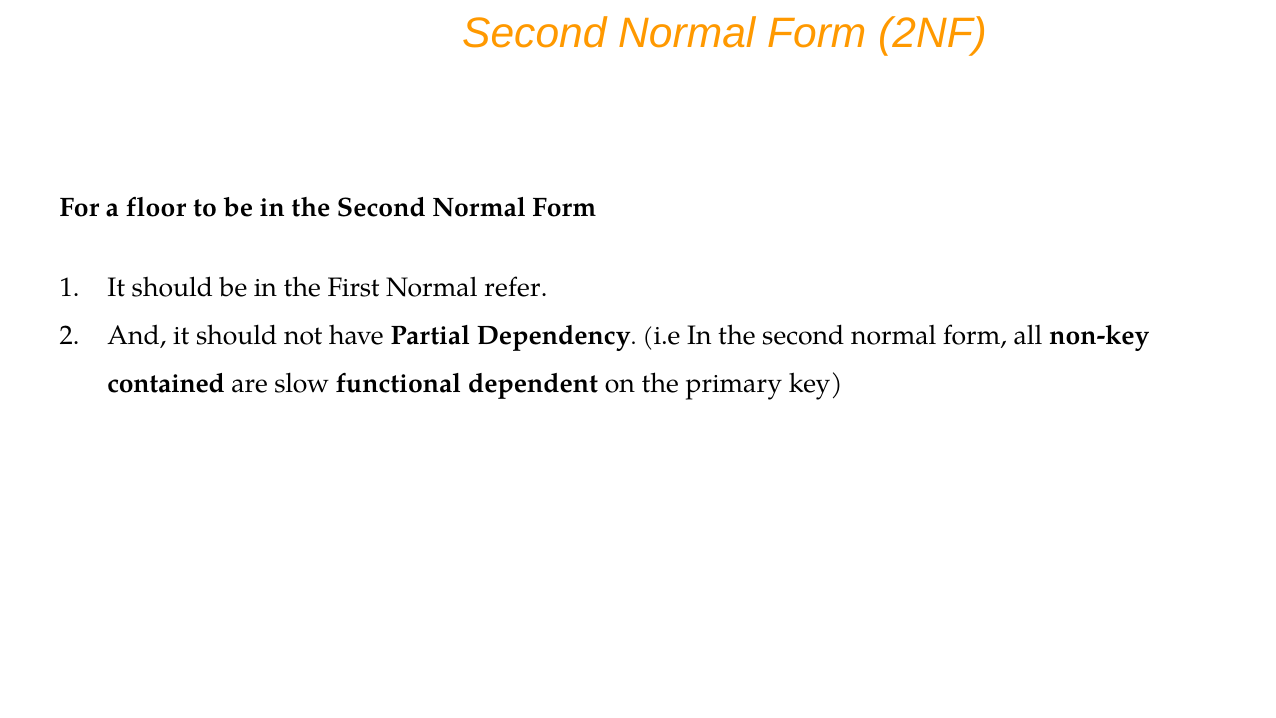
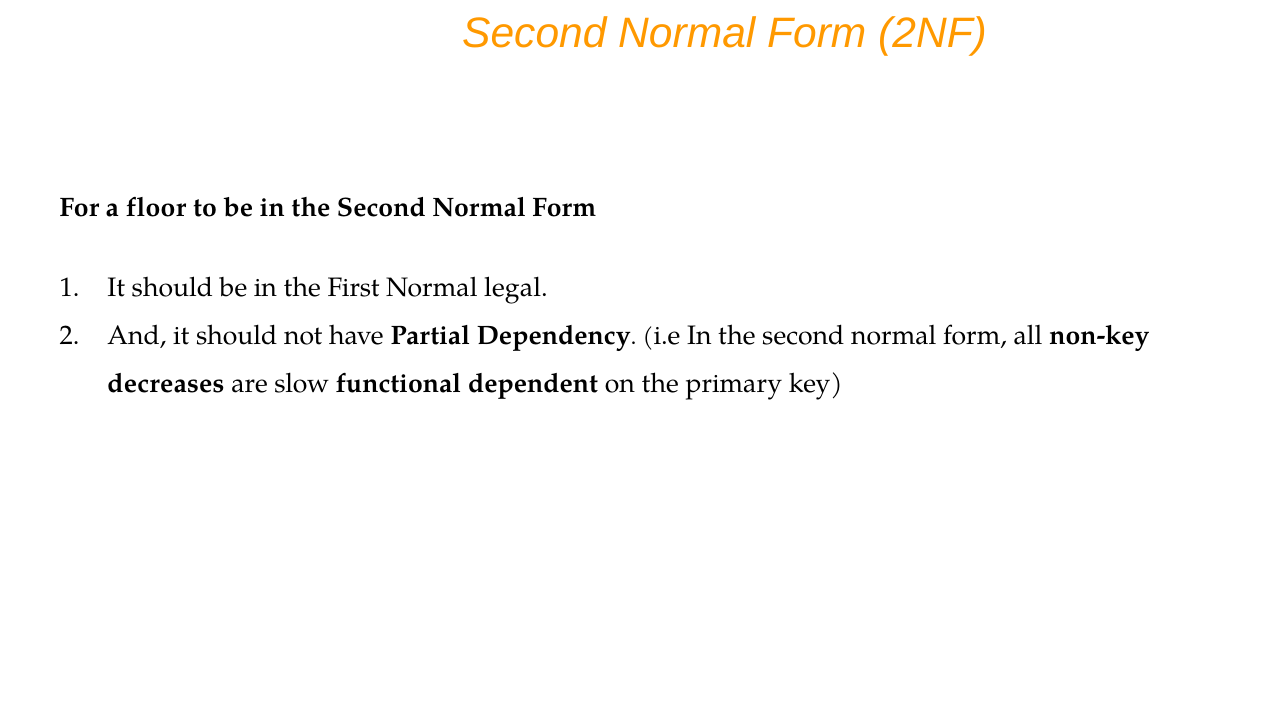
refer: refer -> legal (516, 288)
contained: contained -> decreases (166, 384)
